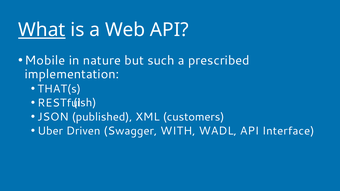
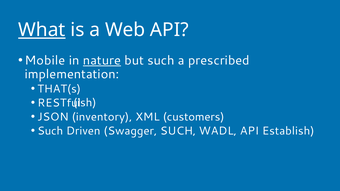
nature underline: none -> present (102, 60)
published: published -> inventory (102, 117)
Uber: Uber -> Such (50, 131)
Swagger WITH: WITH -> SUCH (178, 131)
Interface: Interface -> Establish (288, 131)
